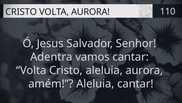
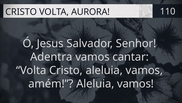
Cristo aleluia aurora: aurora -> vamos (144, 70)
amém Aleluia cantar: cantar -> vamos (135, 83)
